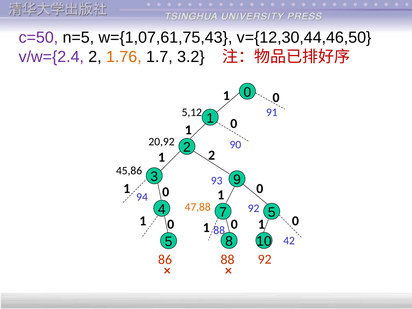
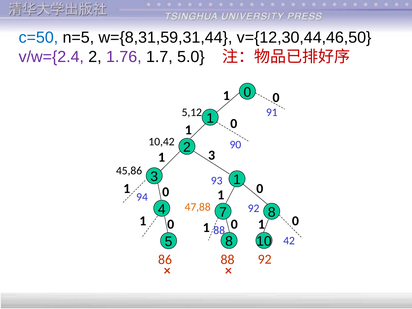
c=50 colour: purple -> blue (38, 38)
w={1,07,61,75,43: w={1,07,61,75,43 -> w={8,31,59,31,44 (165, 38)
1.76 colour: orange -> purple (124, 57)
3.2: 3.2 -> 5.0 (191, 57)
20,92: 20,92 -> 10,42 (162, 142)
2: 2 -> 3 (212, 155)
3 9: 9 -> 1 (237, 180)
92 5: 5 -> 8 (272, 212)
